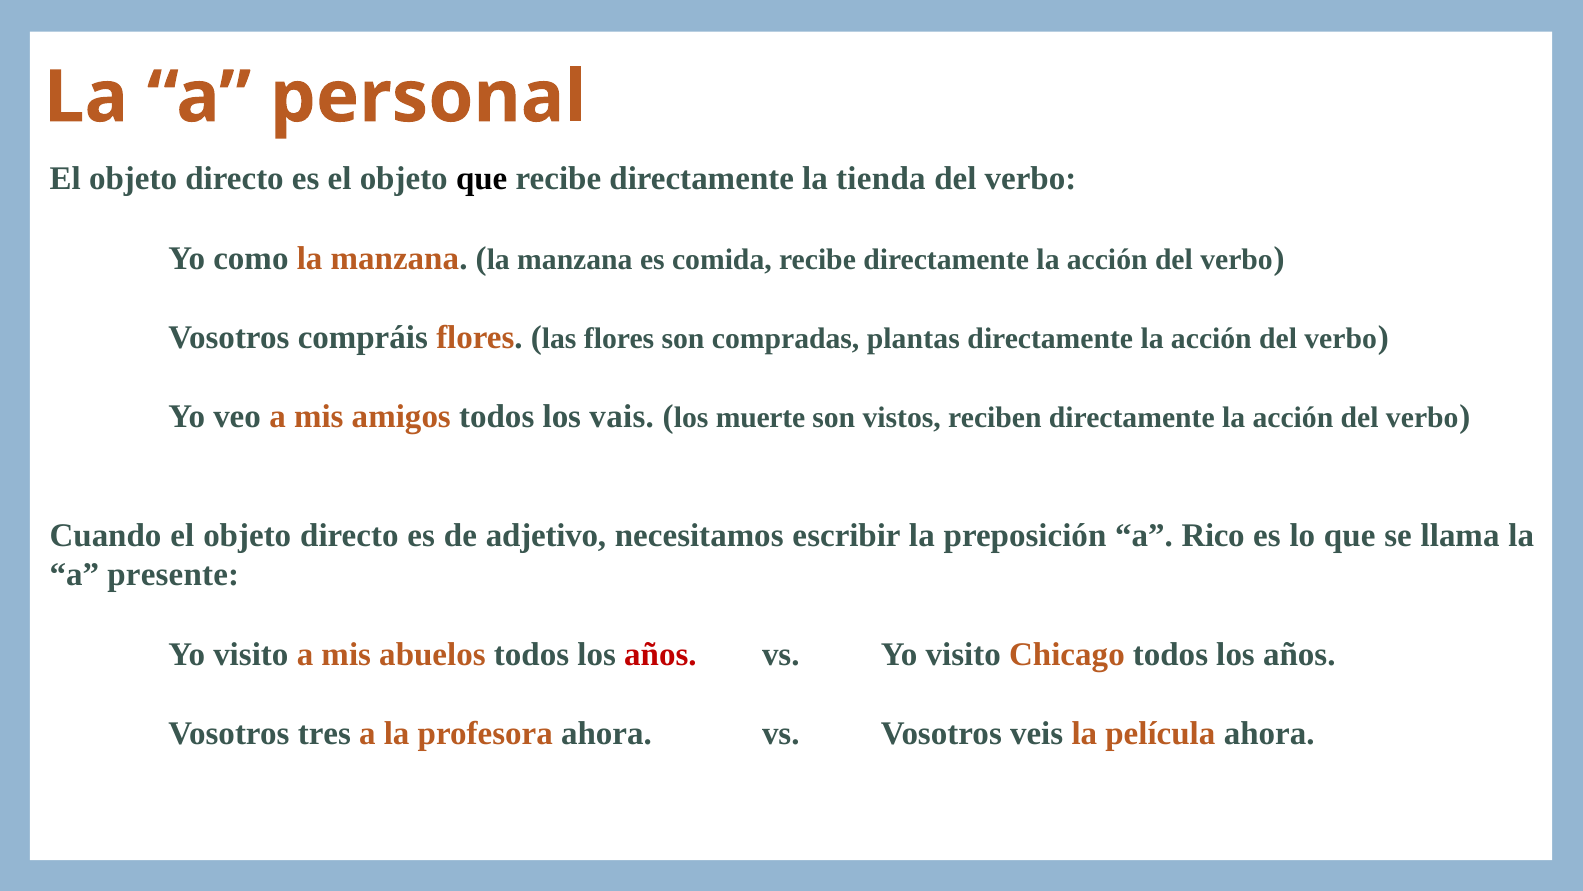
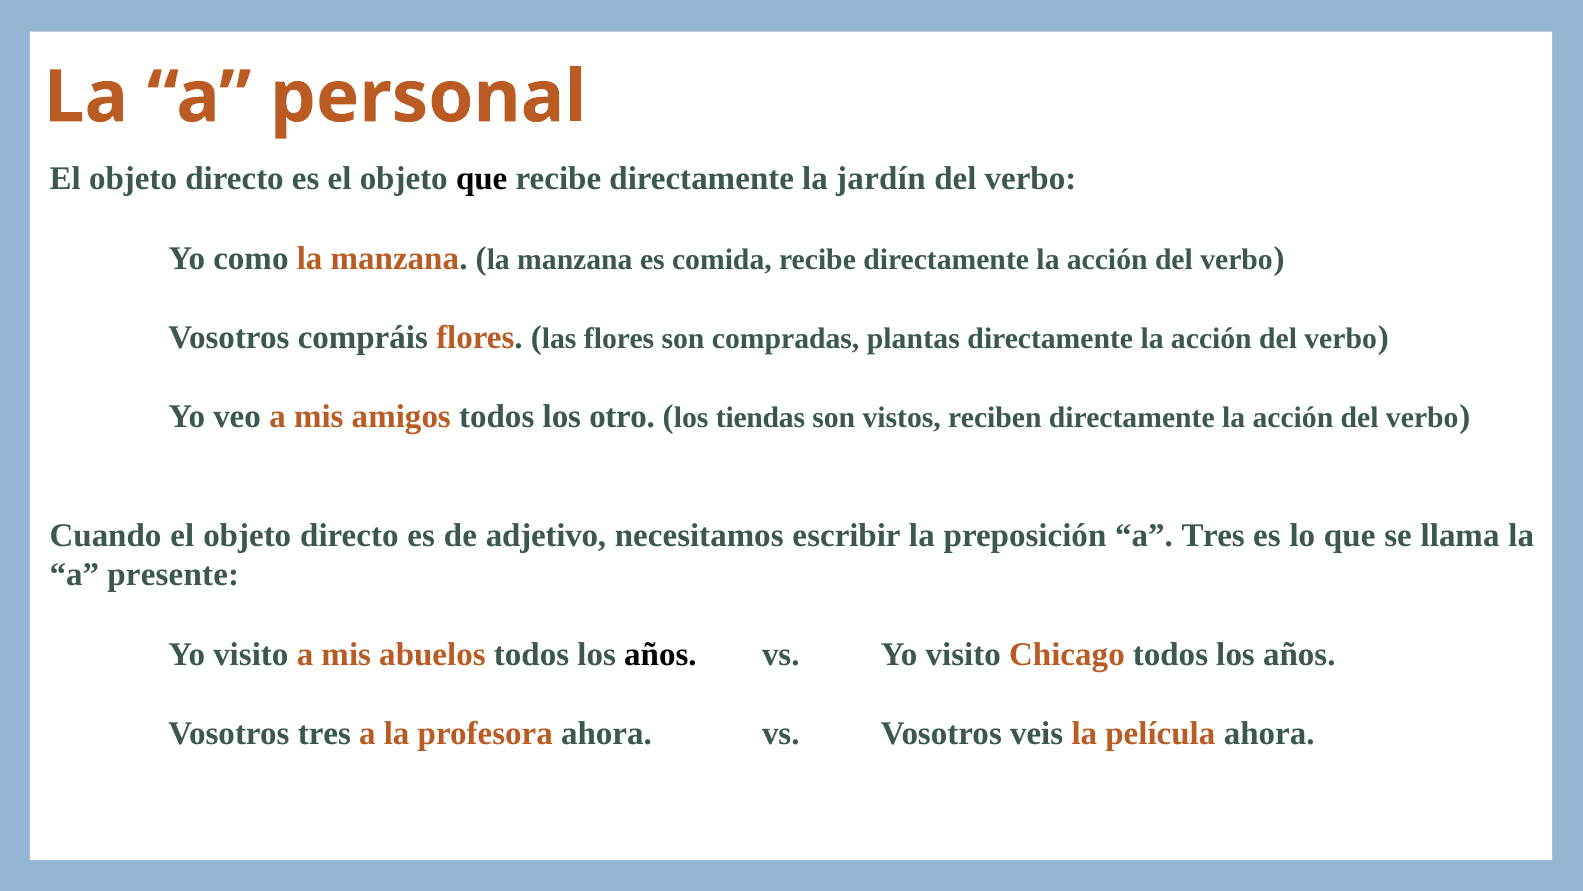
tienda: tienda -> jardín (881, 179)
vais: vais -> otro (622, 416)
muerte: muerte -> tiendas (761, 417)
a Rico: Rico -> Tres (1213, 535)
años colour: red -> black (660, 654)
